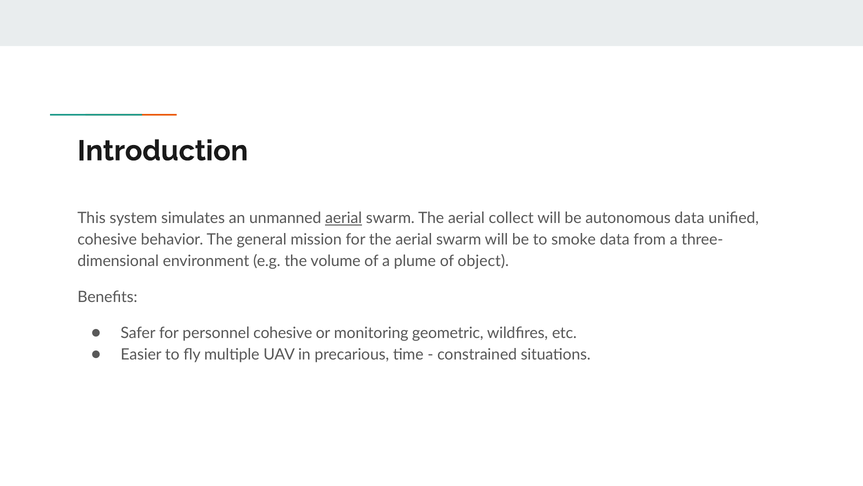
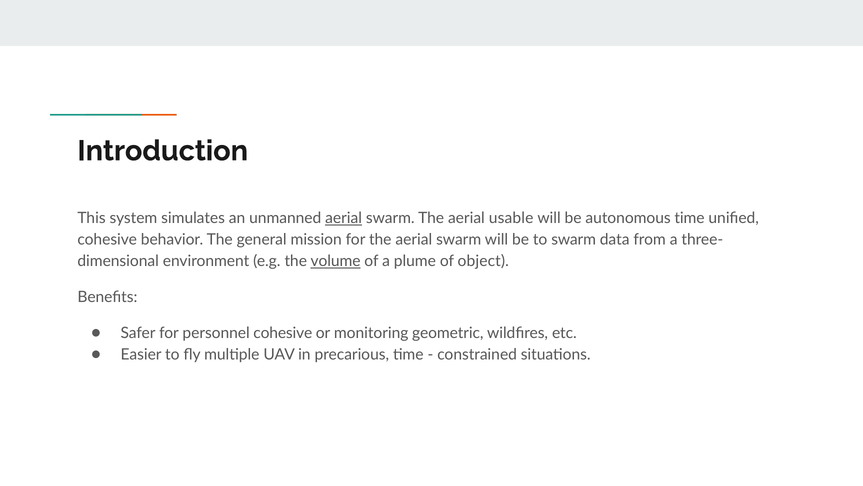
collect: collect -> usable (511, 218)
autonomous data: data -> time (690, 218)
to smoke: smoke -> swarm (574, 239)
volume underline: none -> present (336, 261)
